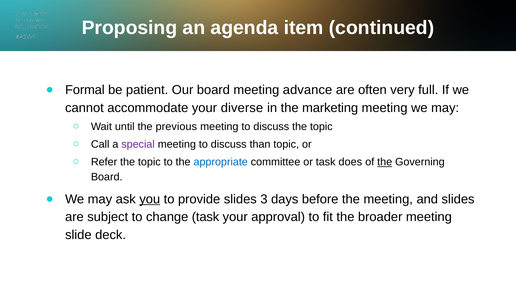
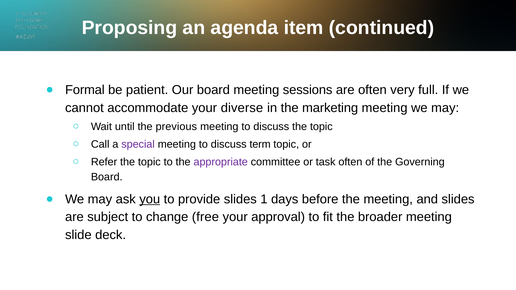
advance: advance -> sessions (308, 90)
than: than -> term (260, 144)
appropriate colour: blue -> purple (221, 162)
task does: does -> often (350, 162)
the underline: present -> none (385, 162)
3: 3 -> 1 (264, 199)
change task: task -> free (205, 217)
